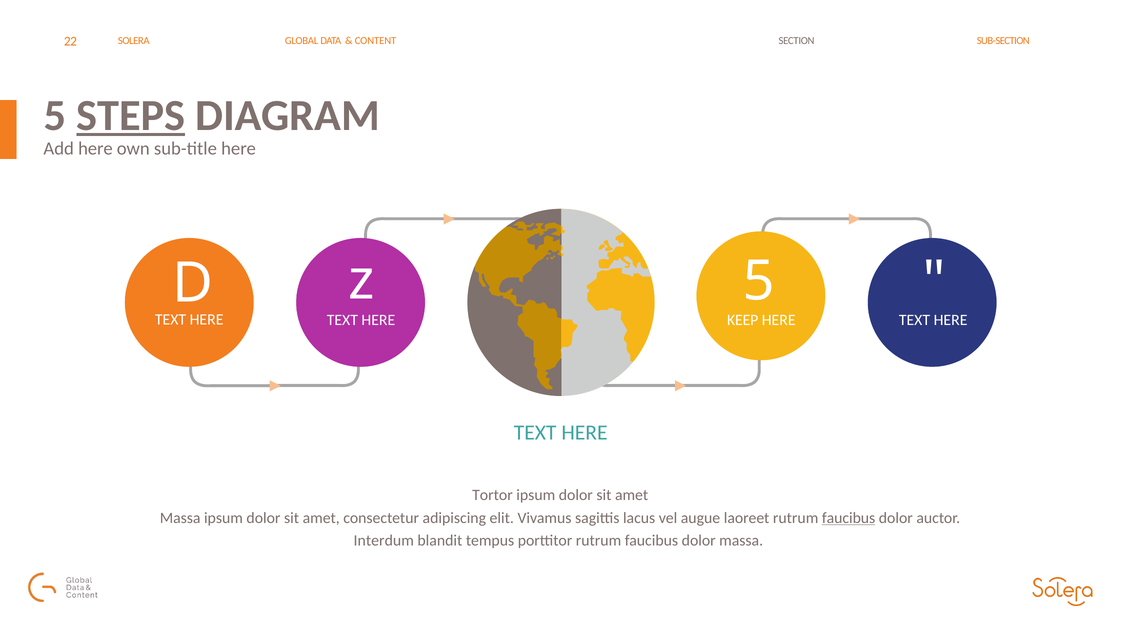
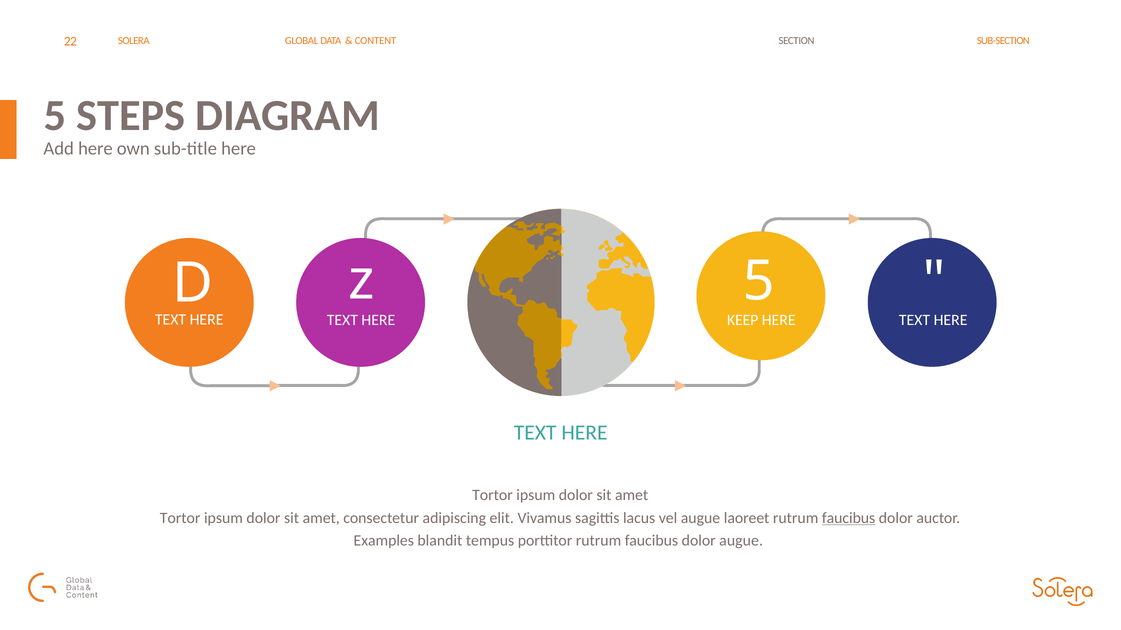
STEPS underline: present -> none (131, 115)
Massa: Massa -> Tortor (180, 518)
Interdum: Interdum -> Examples (384, 541)
dolor massa: massa -> augue (741, 541)
